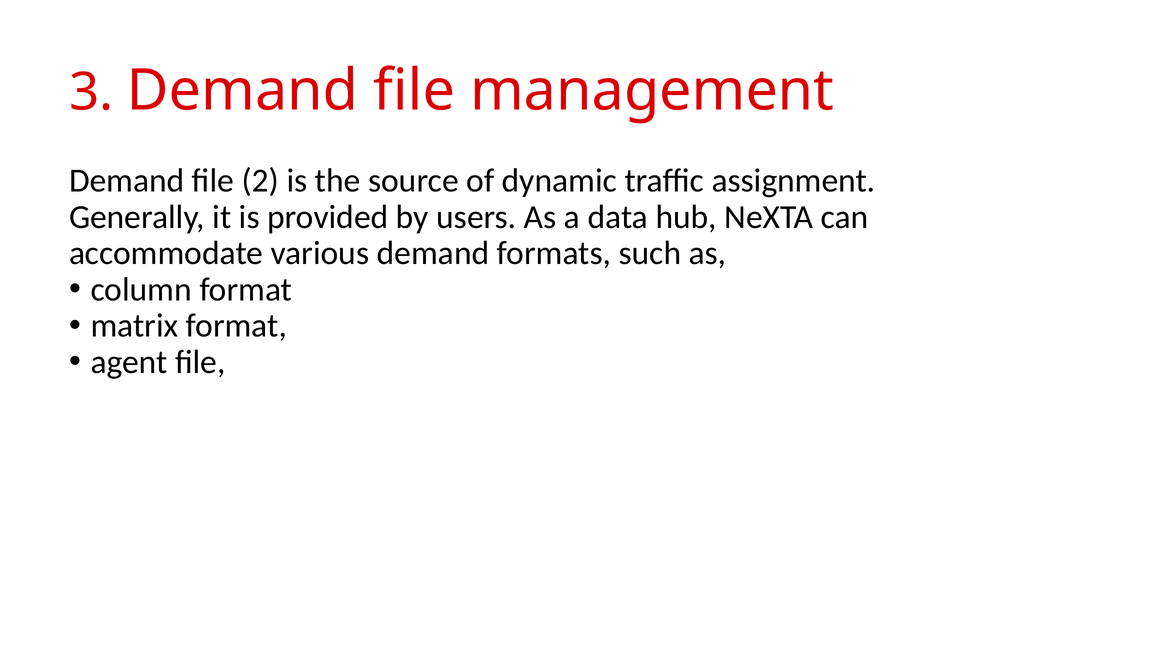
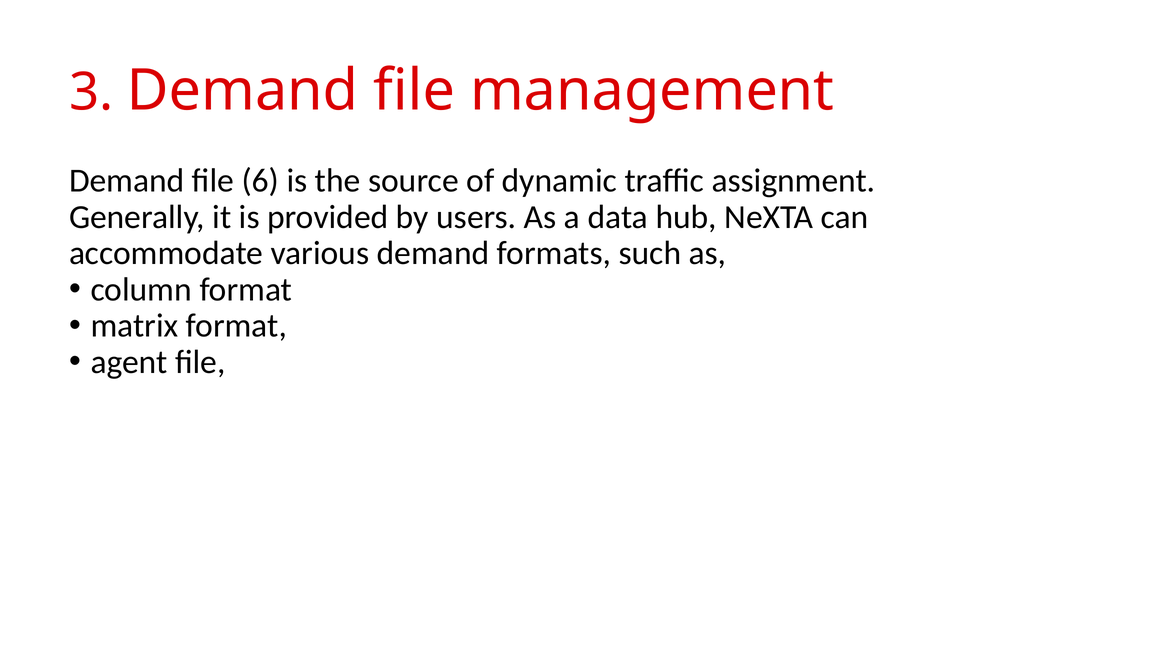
2: 2 -> 6 (260, 181)
